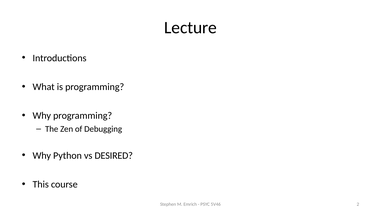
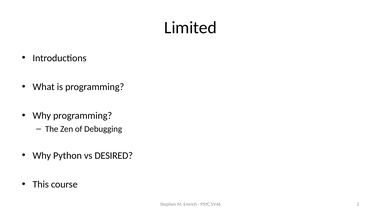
Lecture: Lecture -> Limited (190, 28)
